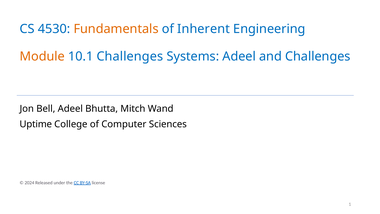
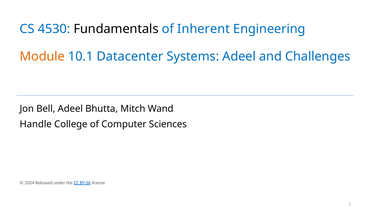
Fundamentals colour: orange -> black (116, 29)
10.1 Challenges: Challenges -> Datacenter (130, 56)
Uptime: Uptime -> Handle (36, 124)
